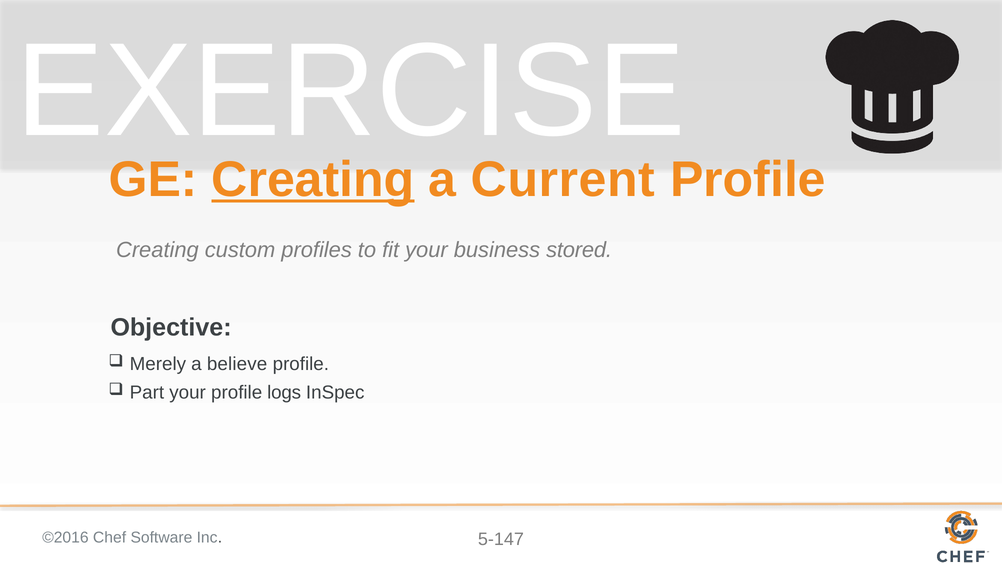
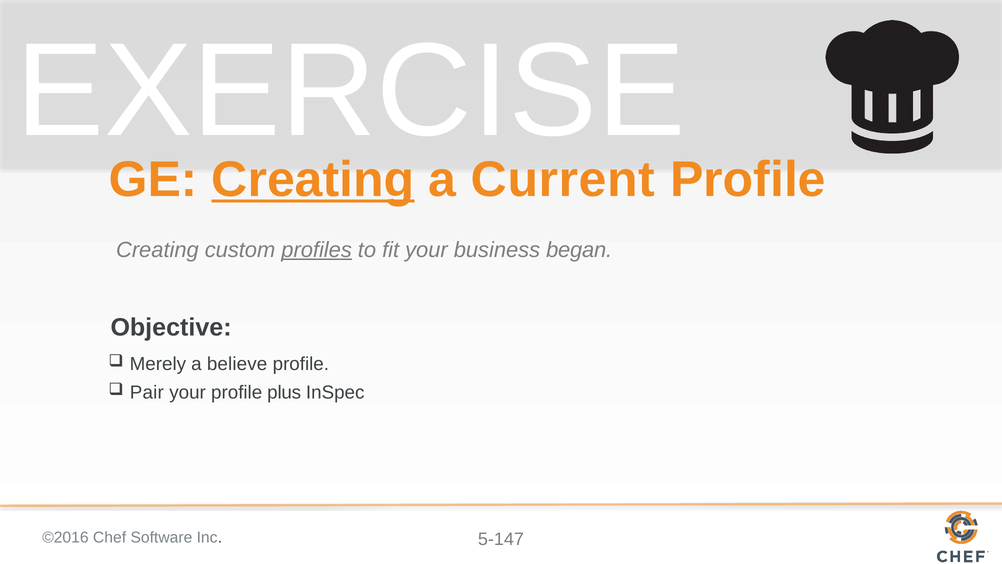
profiles underline: none -> present (317, 250)
stored: stored -> began (579, 250)
Part: Part -> Pair (147, 392)
logs: logs -> plus (284, 392)
